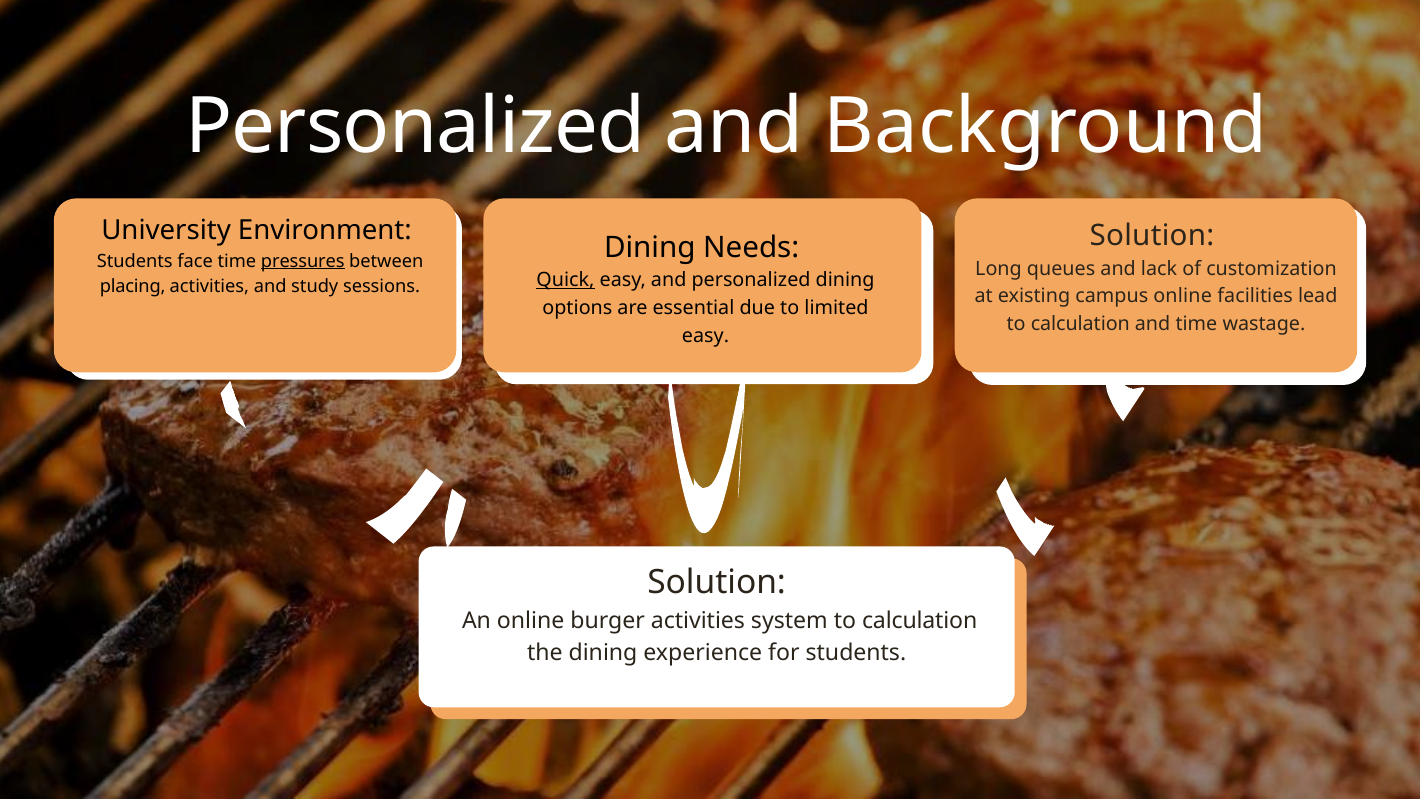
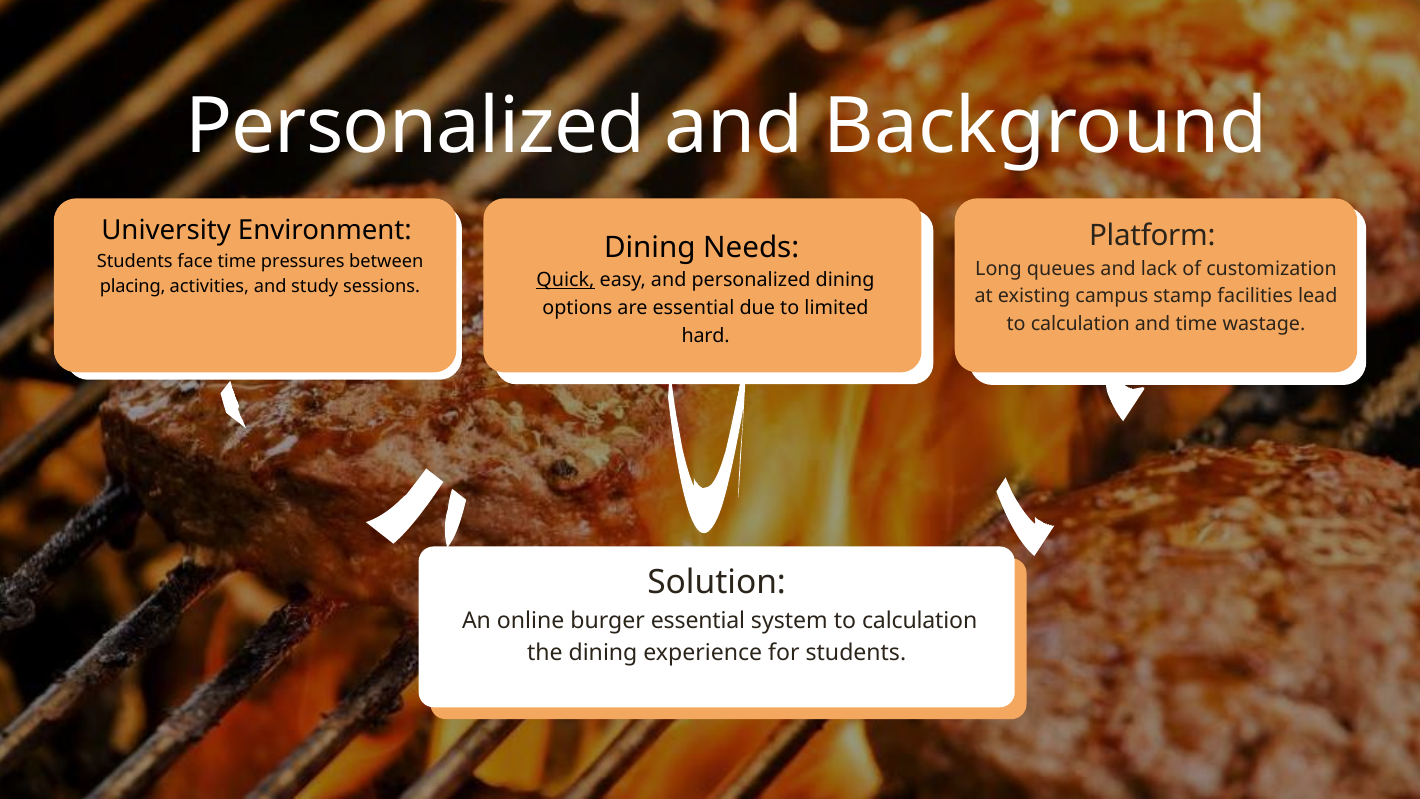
Solution: Solution -> Platform (1152, 236)
pressures underline: present -> none (303, 261)
campus online: online -> stamp (1183, 296)
easy: easy -> hard (706, 335)
burger activities: activities -> essential (698, 620)
